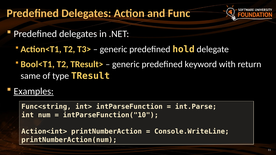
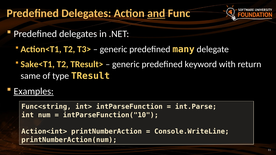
and underline: none -> present (156, 13)
hold: hold -> many (184, 49)
Bool<T1: Bool<T1 -> Sake<T1 (38, 64)
